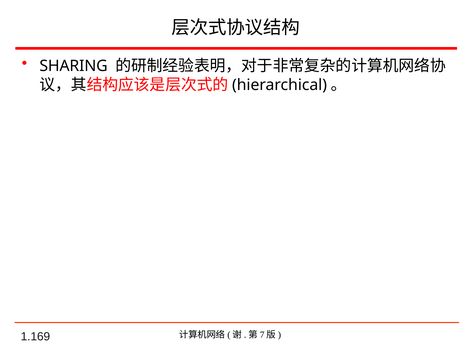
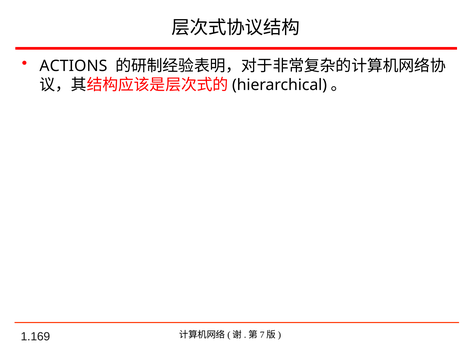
SHARING: SHARING -> ACTIONS (73, 66)
